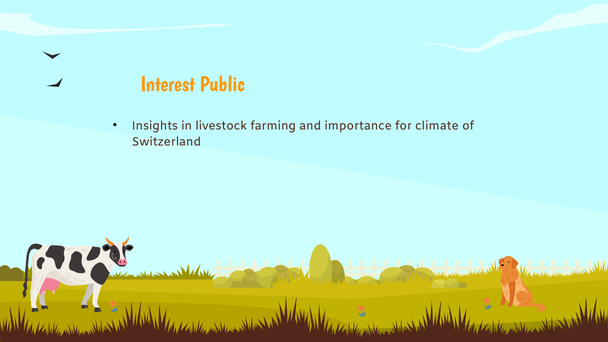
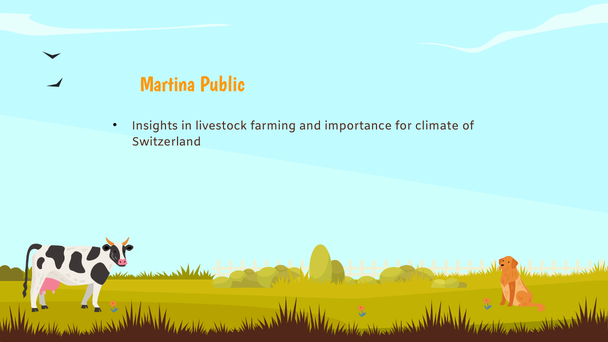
Interest: Interest -> Martina (168, 84)
